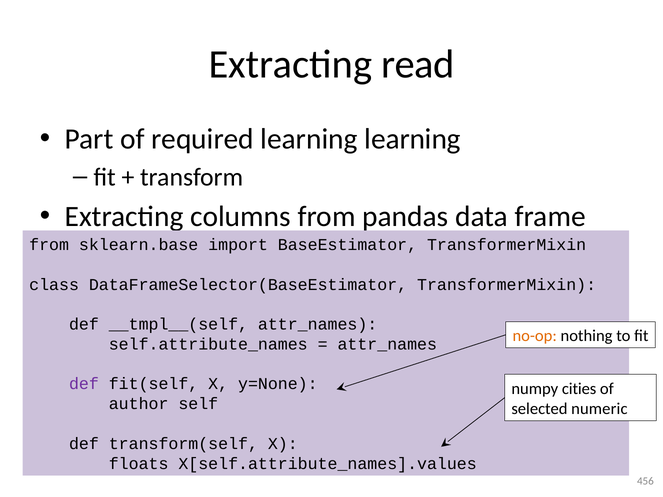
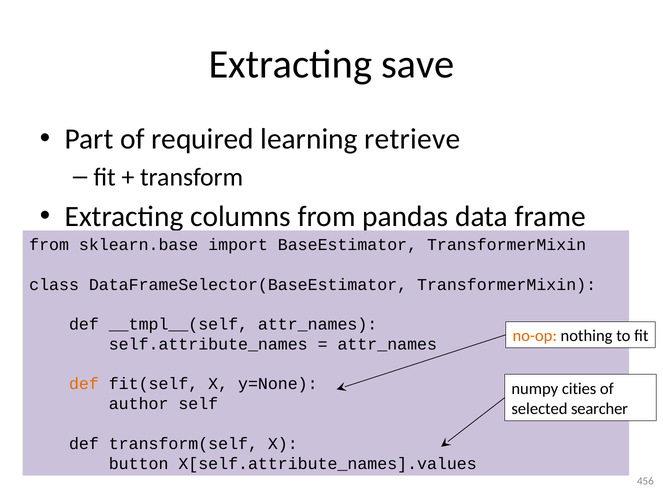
read: read -> save (418, 64)
learning learning: learning -> retrieve (412, 139)
def colour: purple -> orange (84, 384)
numeric: numeric -> searcher (599, 409)
floats: floats -> button (139, 464)
